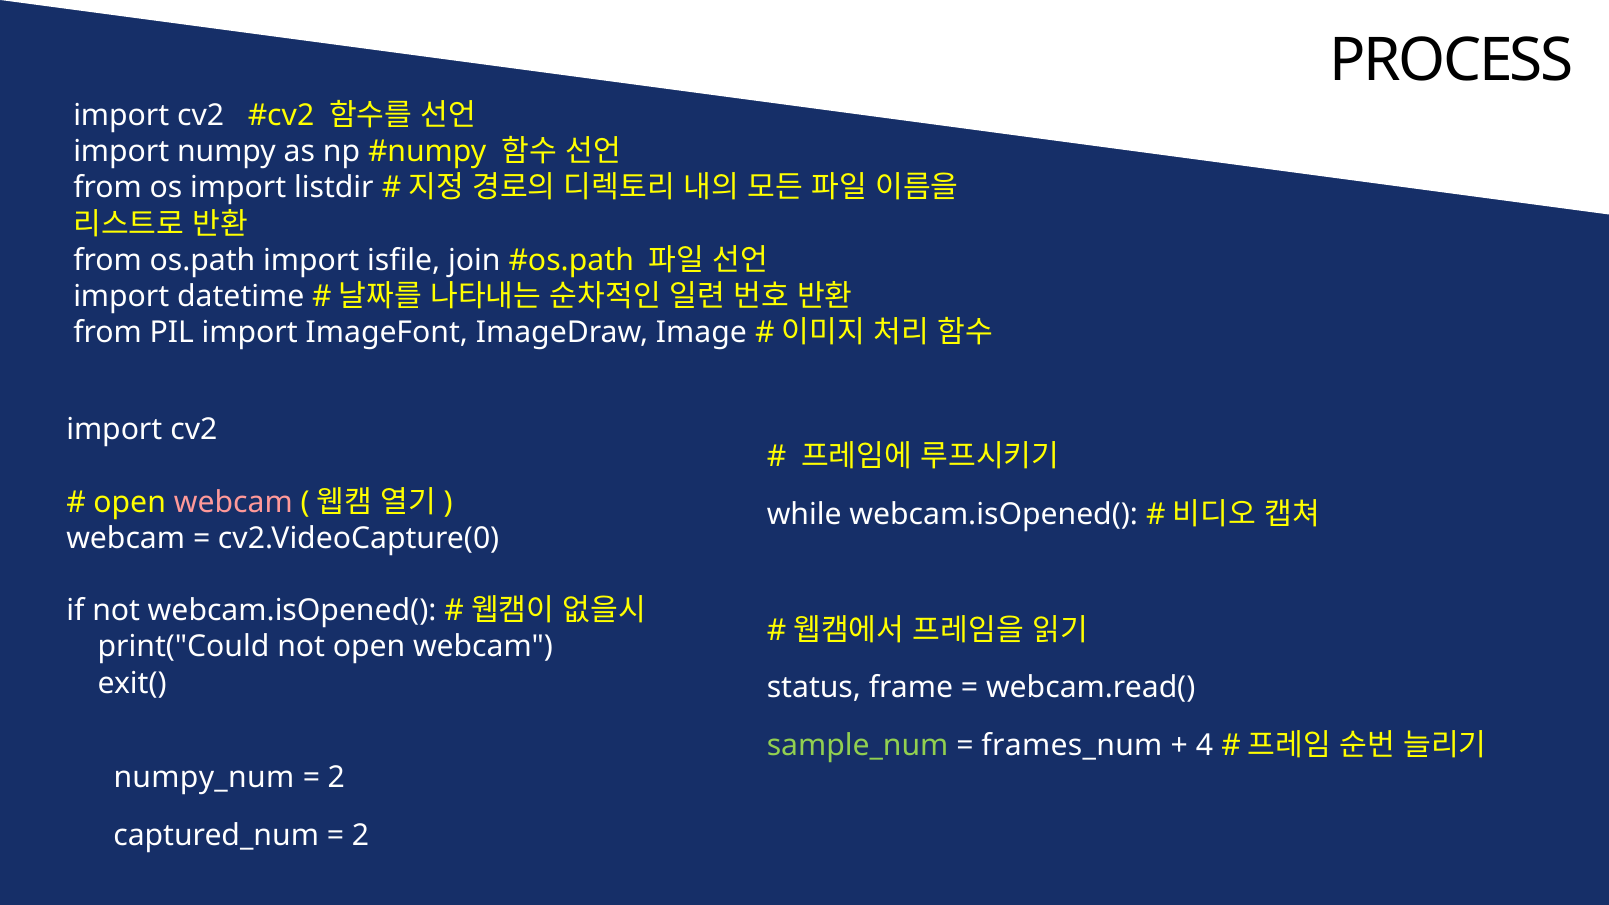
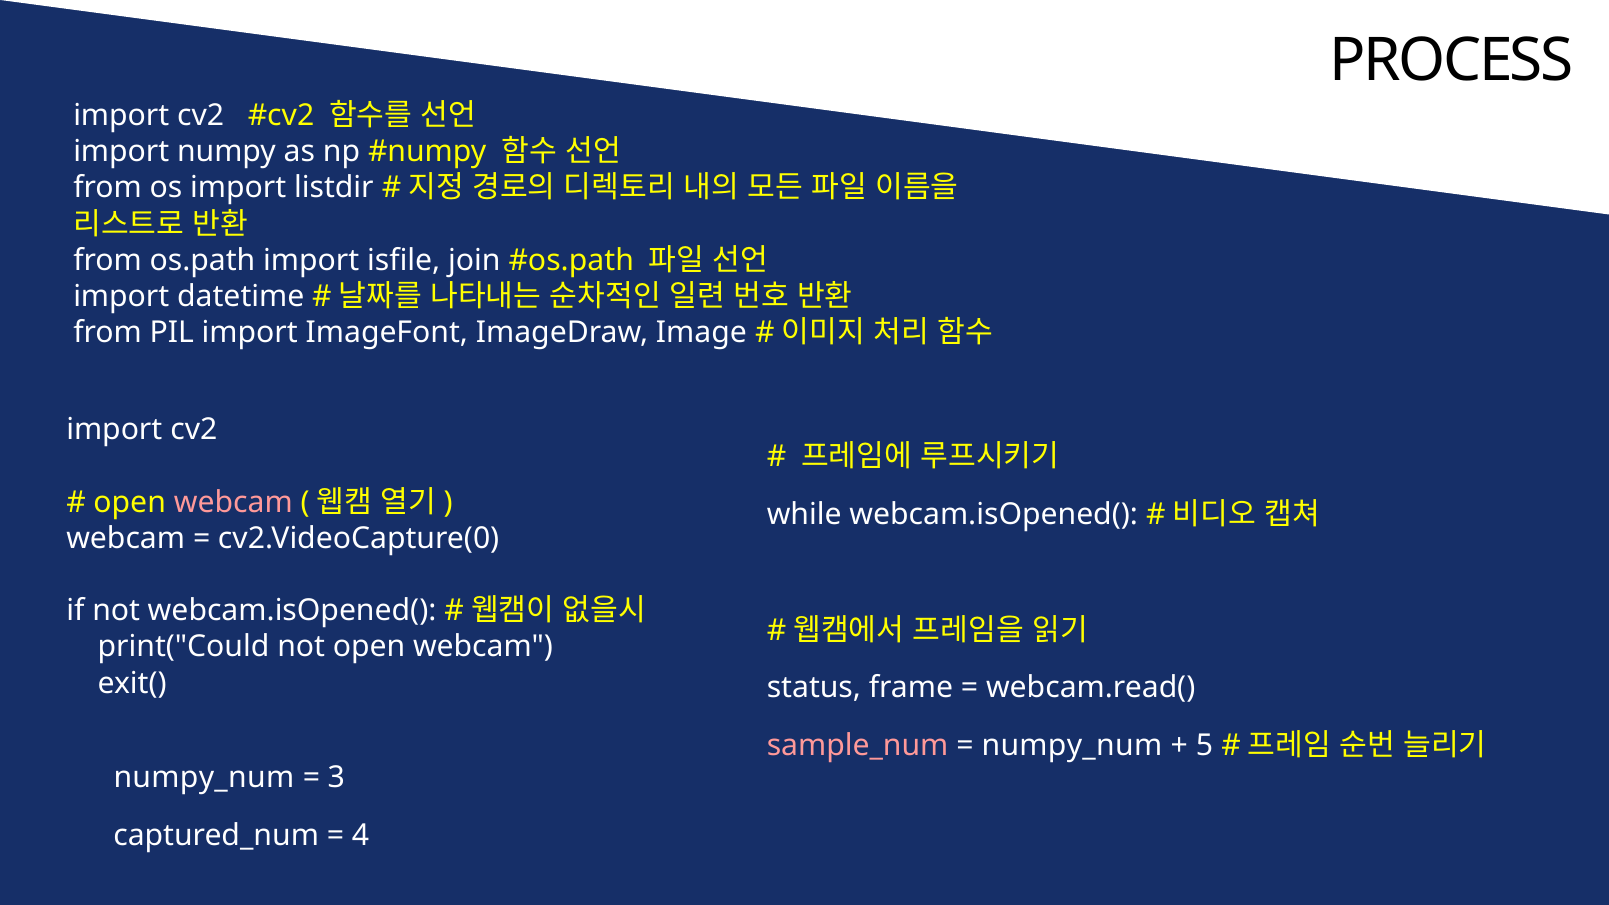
sample_num colour: light green -> pink (858, 746)
frames_num: frames_num -> numpy_num (1072, 746)
4: 4 -> 5 (1204, 746)
2: 2 -> 3 (336, 777)
2: 2 -> 4 (361, 835)
